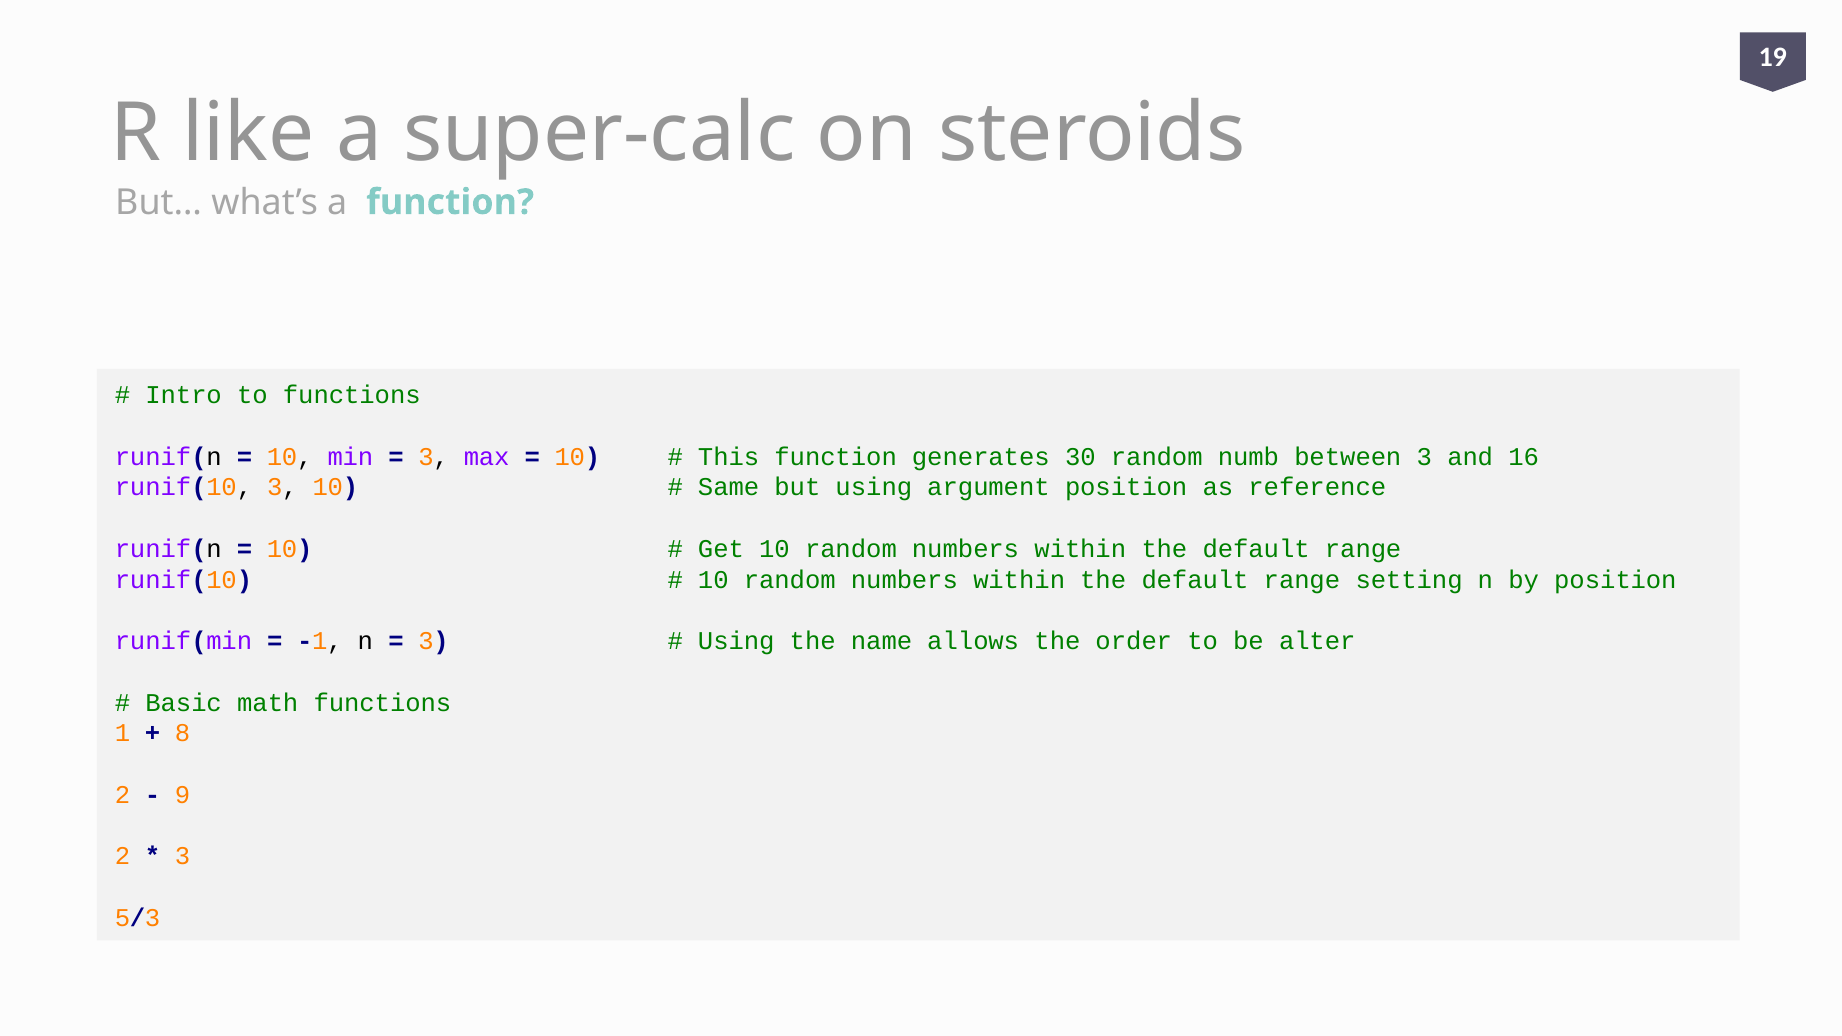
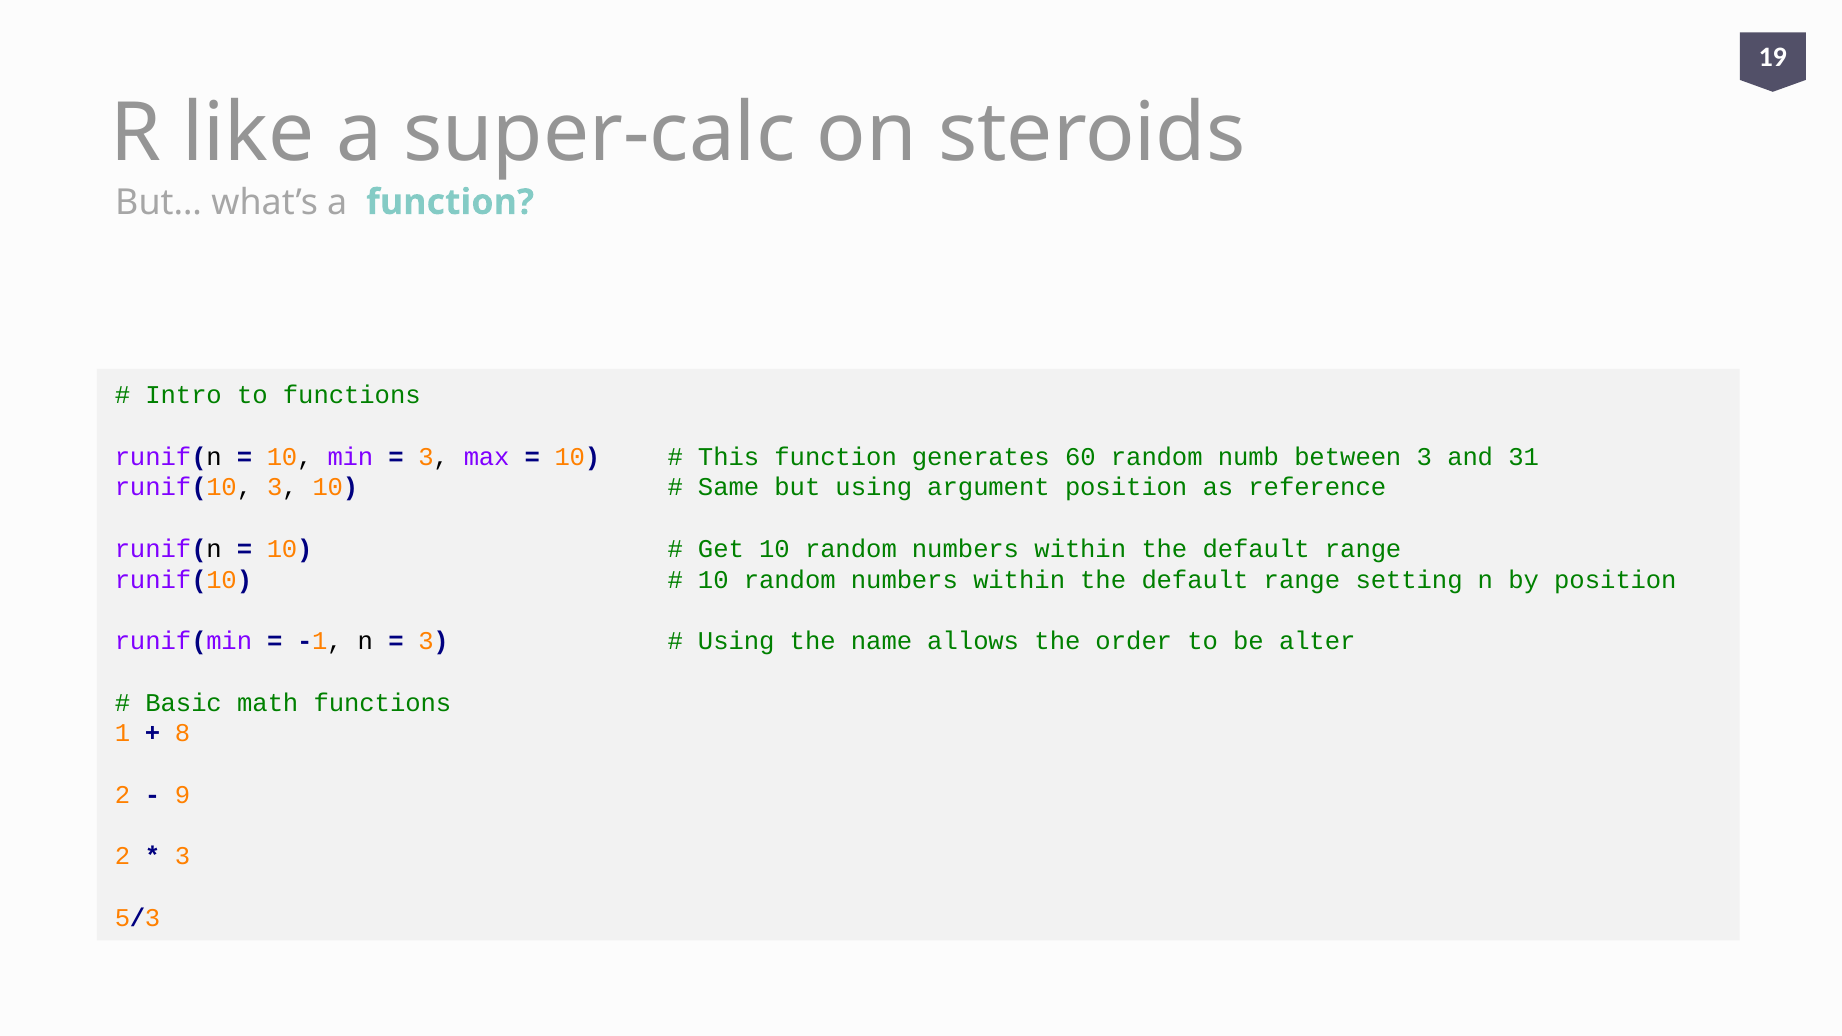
30: 30 -> 60 (1080, 457)
16: 16 -> 31 (1524, 457)
